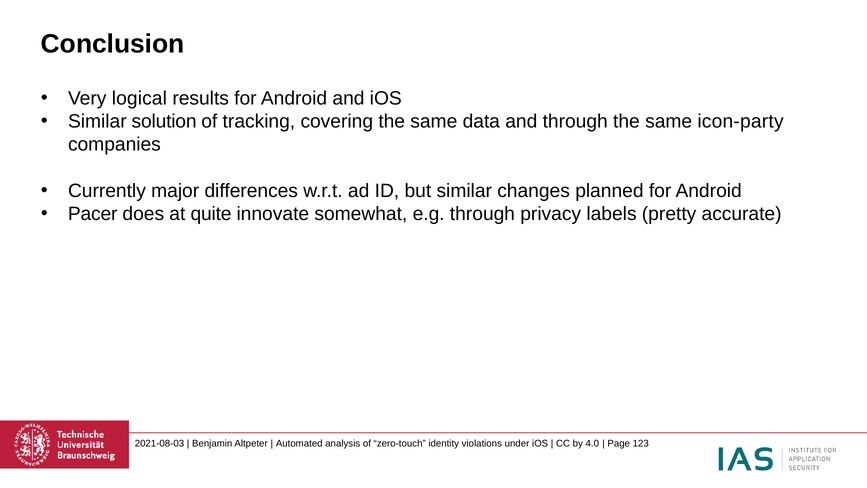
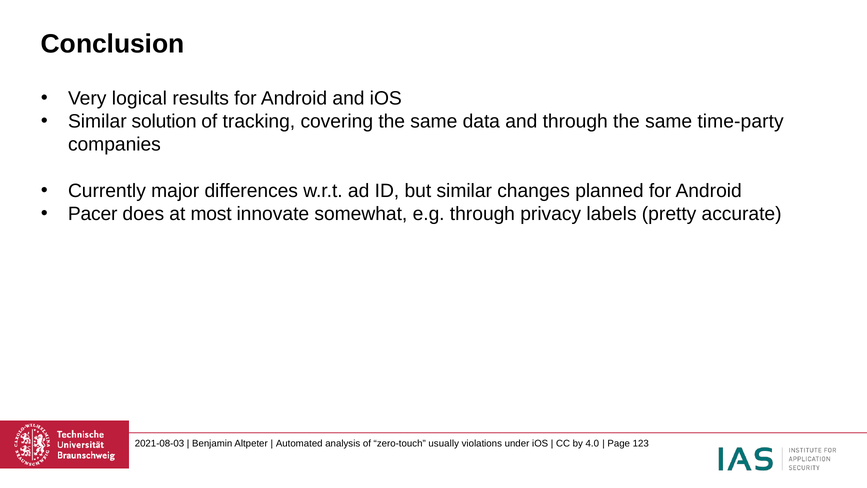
icon-party: icon-party -> time-party (741, 121)
quite: quite -> most (211, 214)
identity: identity -> usually (444, 443)
